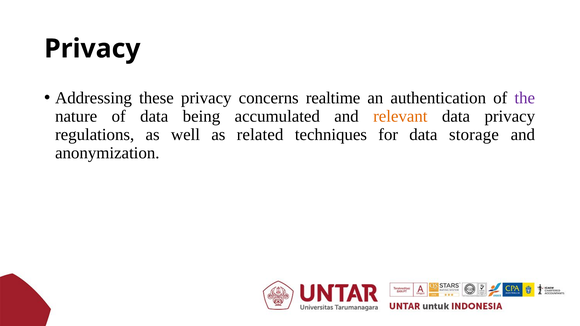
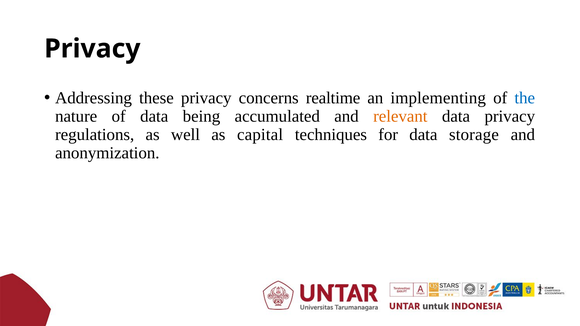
authentication: authentication -> implementing (438, 98)
the colour: purple -> blue (525, 98)
related: related -> capital (260, 135)
